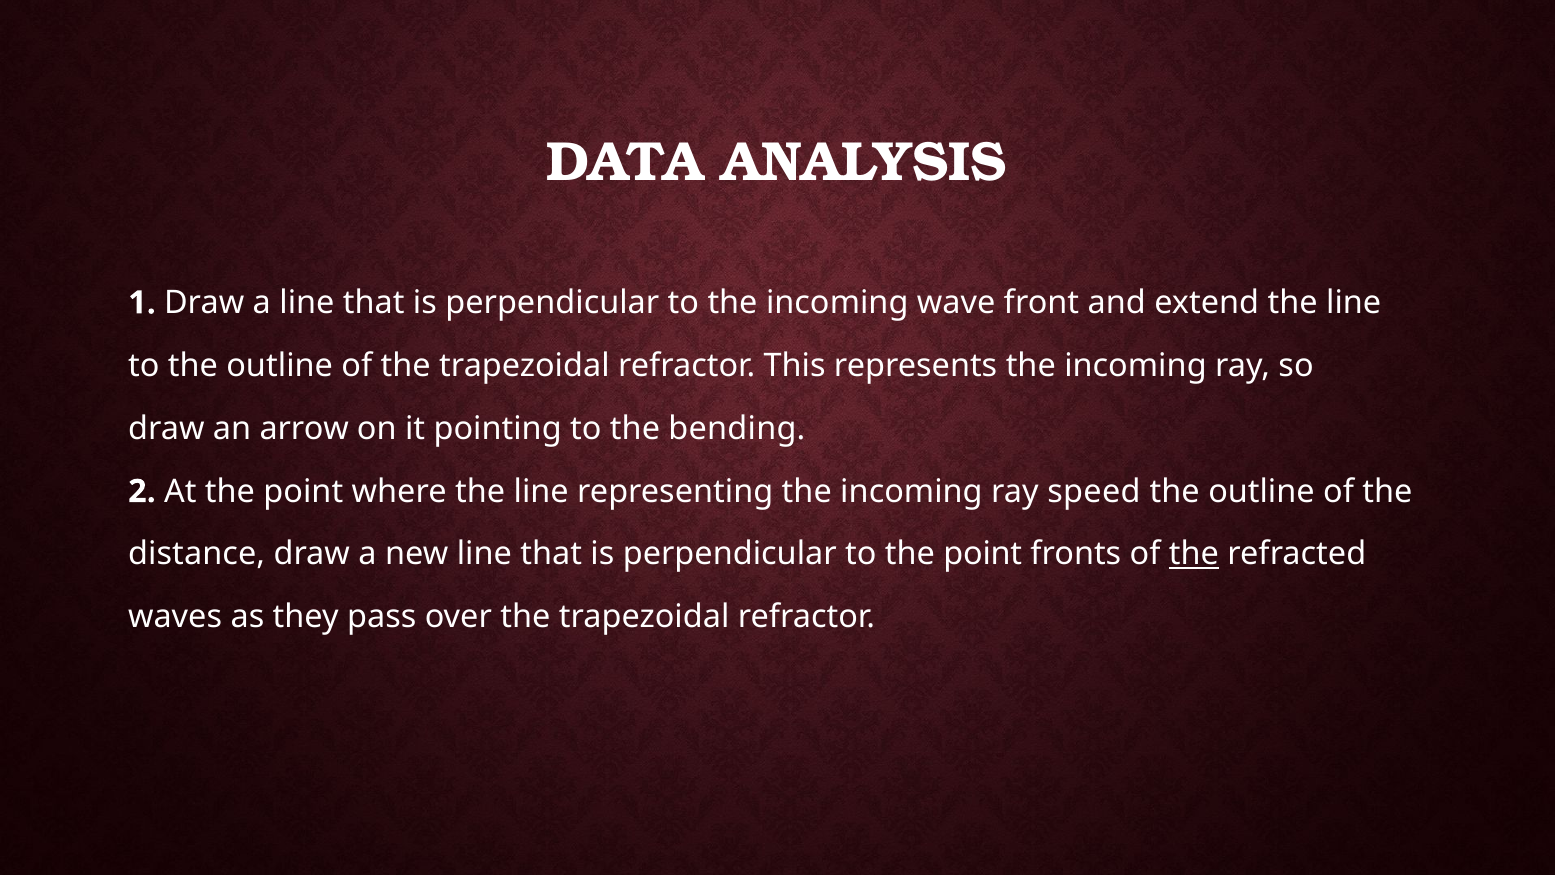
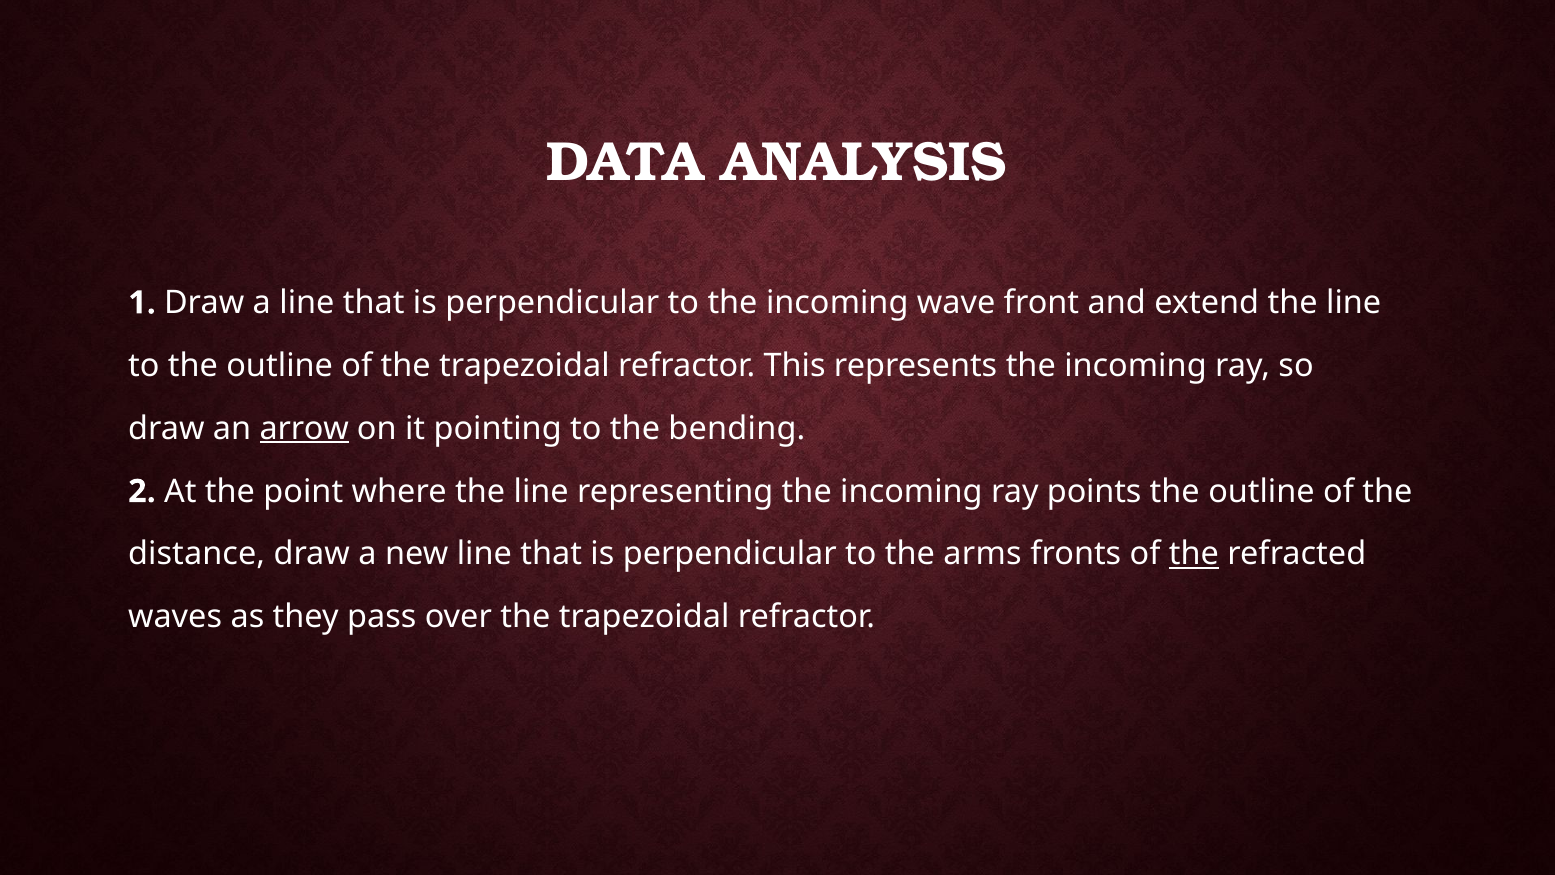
arrow underline: none -> present (304, 428)
speed: speed -> points (1094, 491)
to the point: point -> arms (983, 554)
